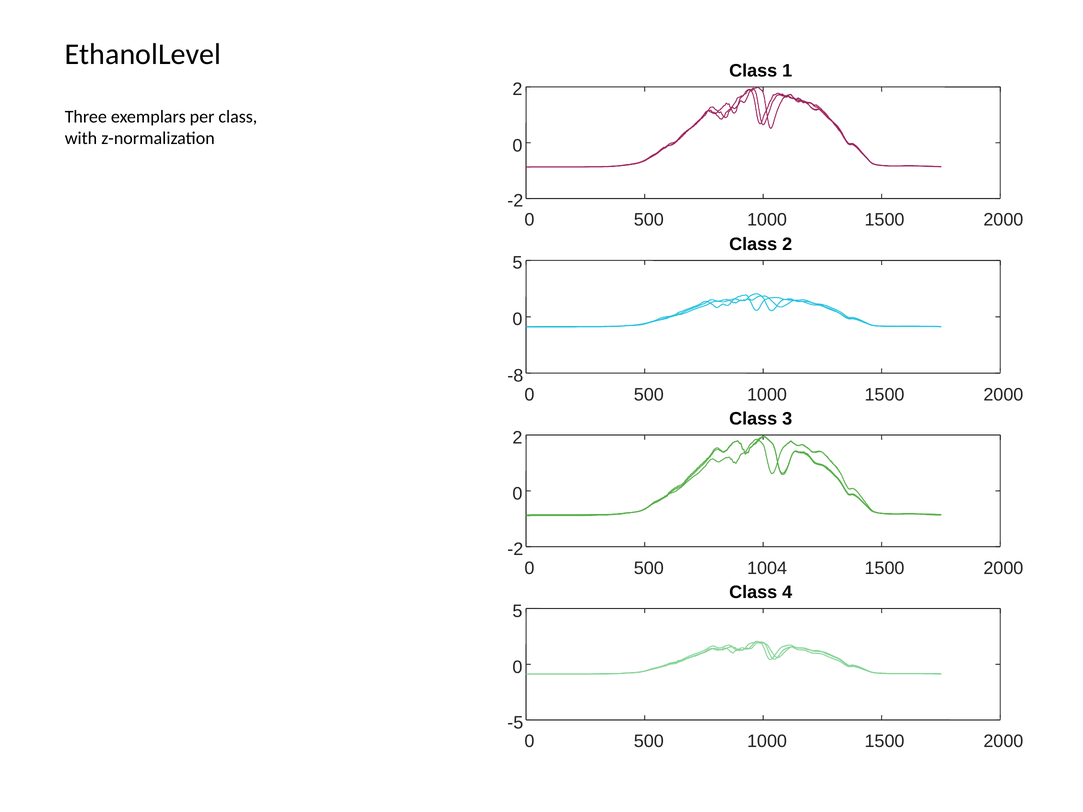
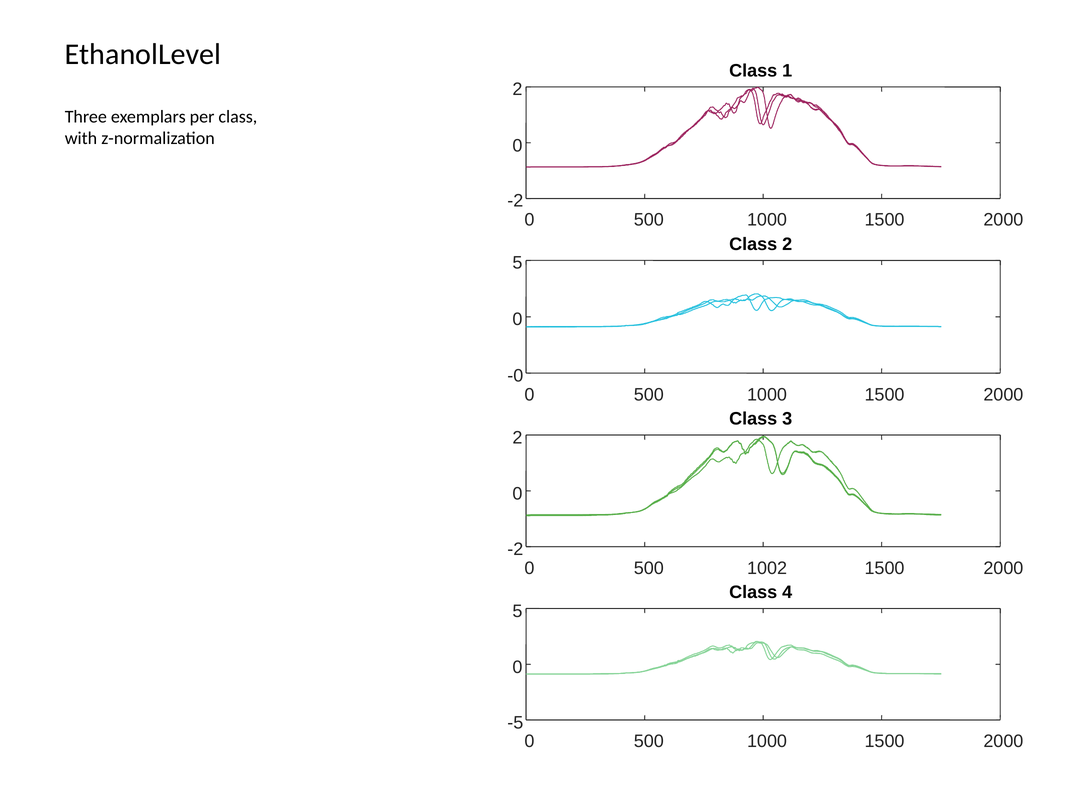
-8: -8 -> -0 (515, 376)
1004: 1004 -> 1002 (767, 568)
